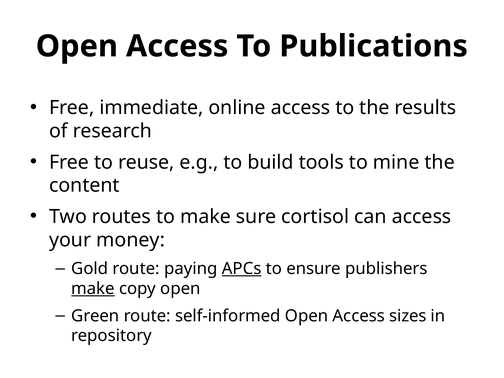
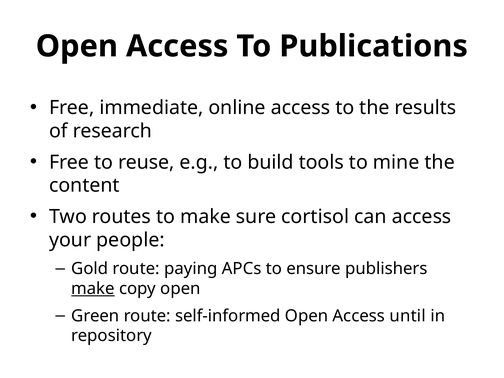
money: money -> people (131, 240)
APCs underline: present -> none (242, 269)
sizes: sizes -> until (408, 316)
